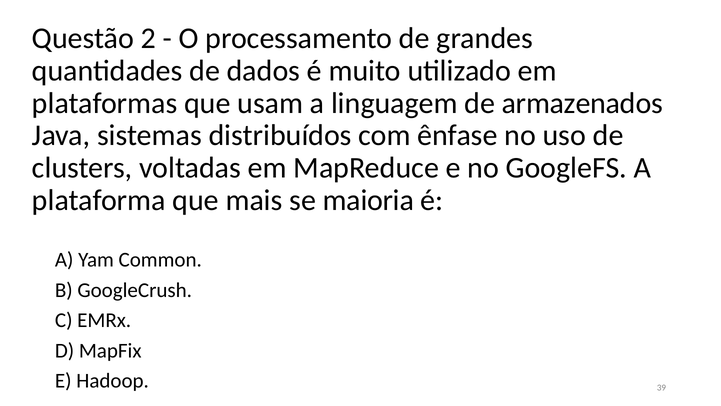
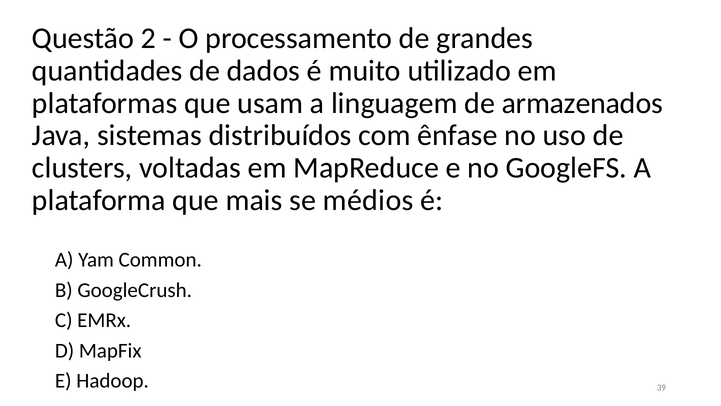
maioria: maioria -> médios (368, 200)
